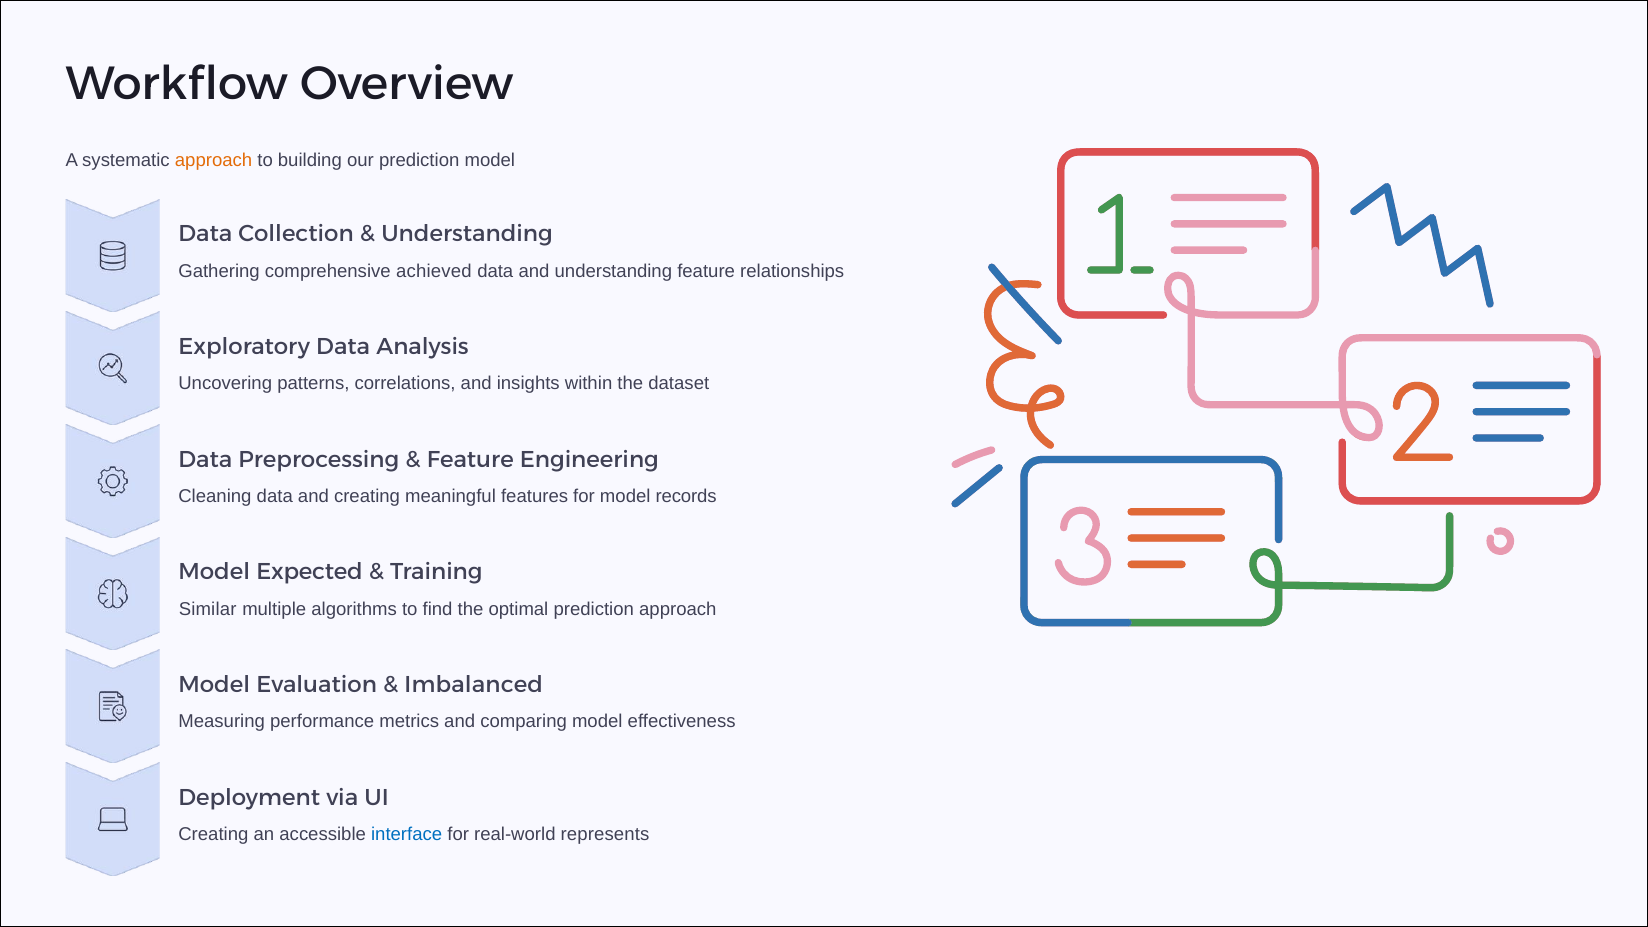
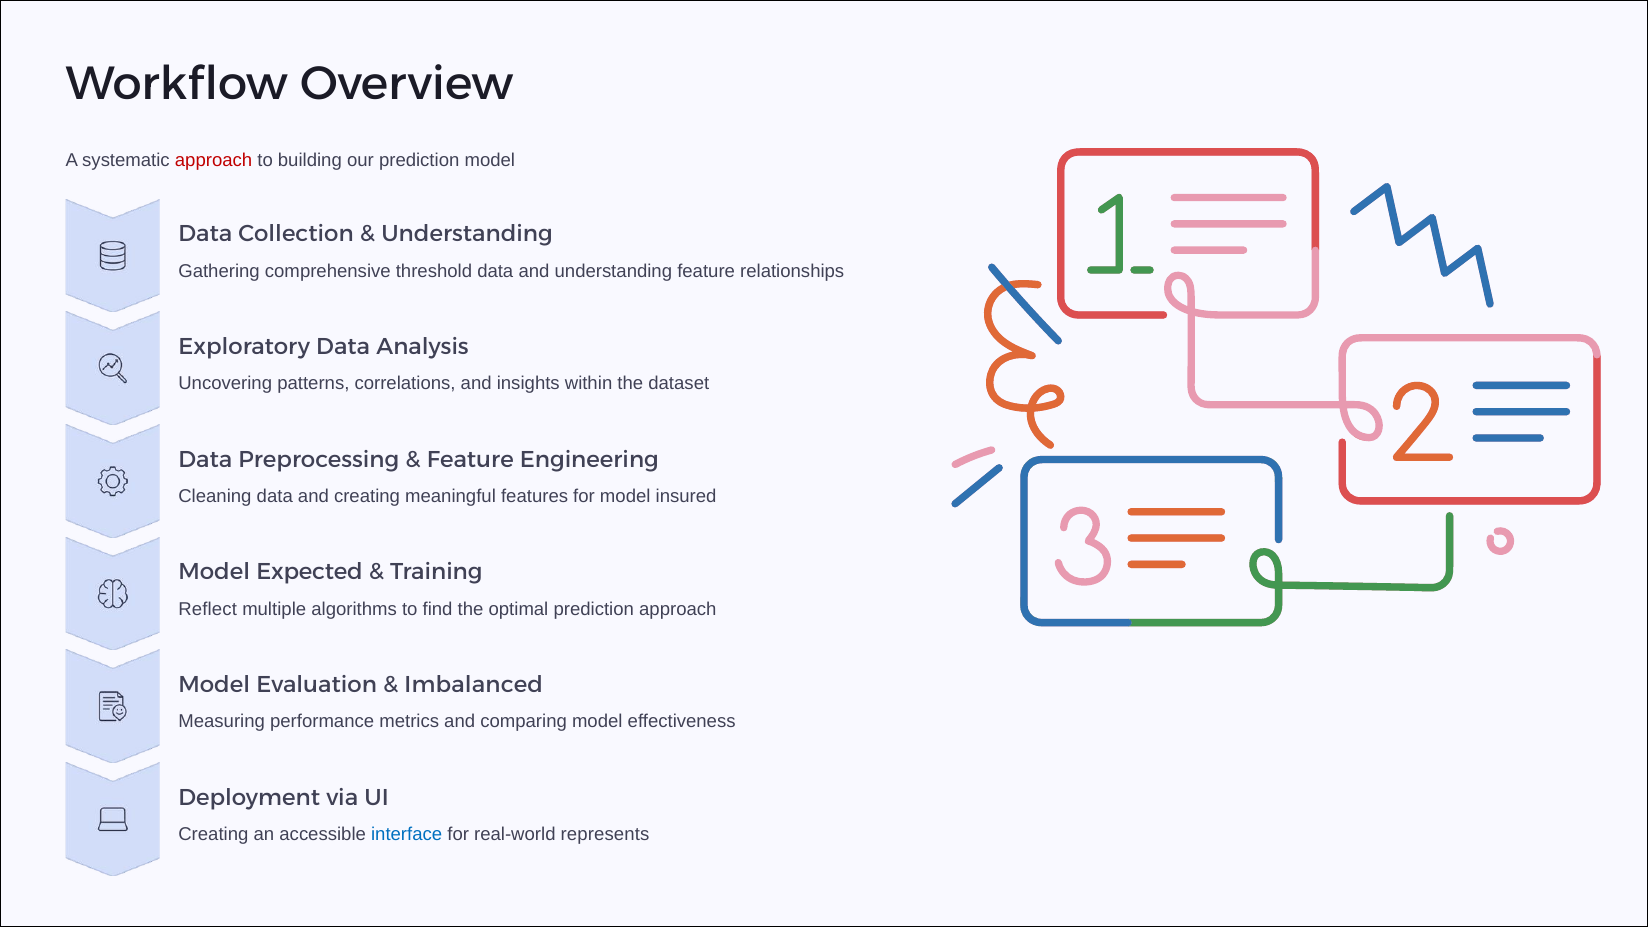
approach colour: orange -> red (214, 160)
achieved: achieved -> threshold (434, 271)
records: records -> insured (686, 496)
Similar: Similar -> Reflect (208, 609)
